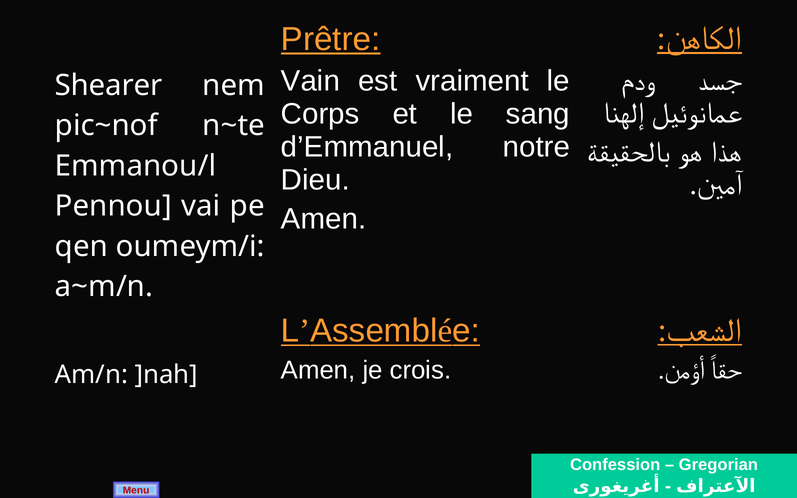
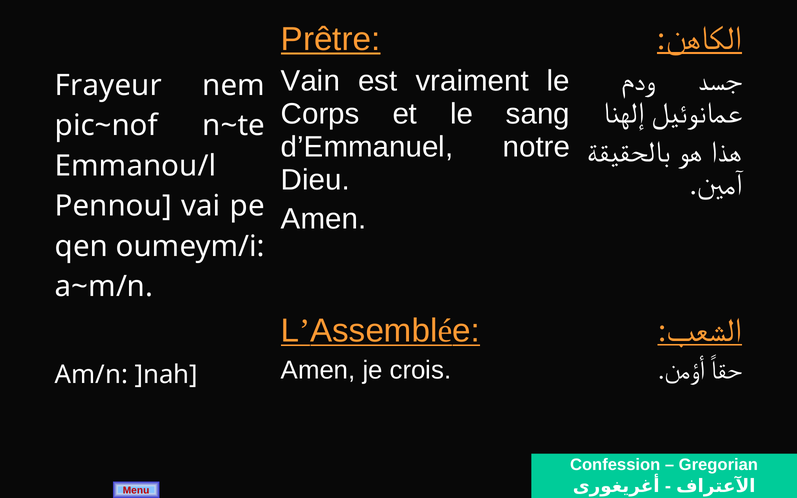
Shearer: Shearer -> Frayeur (108, 86)
